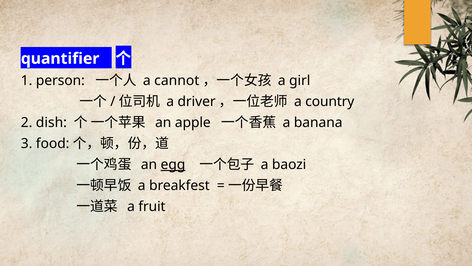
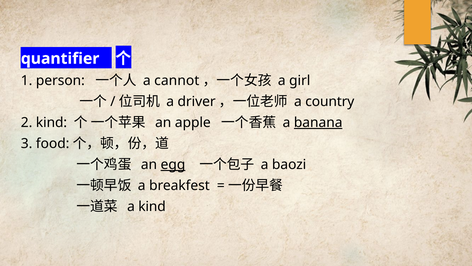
2 dish: dish -> kind (51, 122)
banana underline: none -> present (318, 122)
a fruit: fruit -> kind (152, 206)
